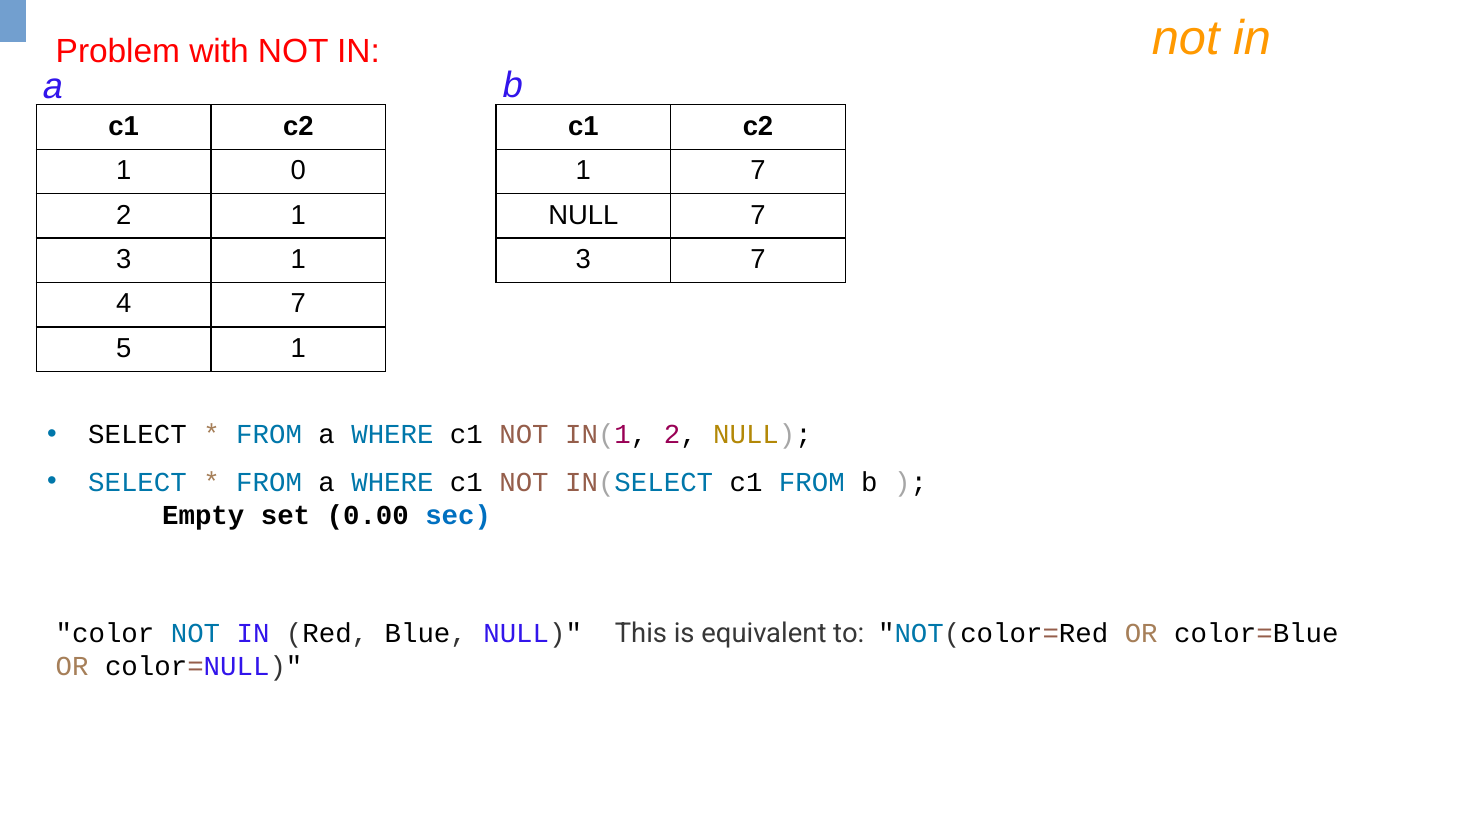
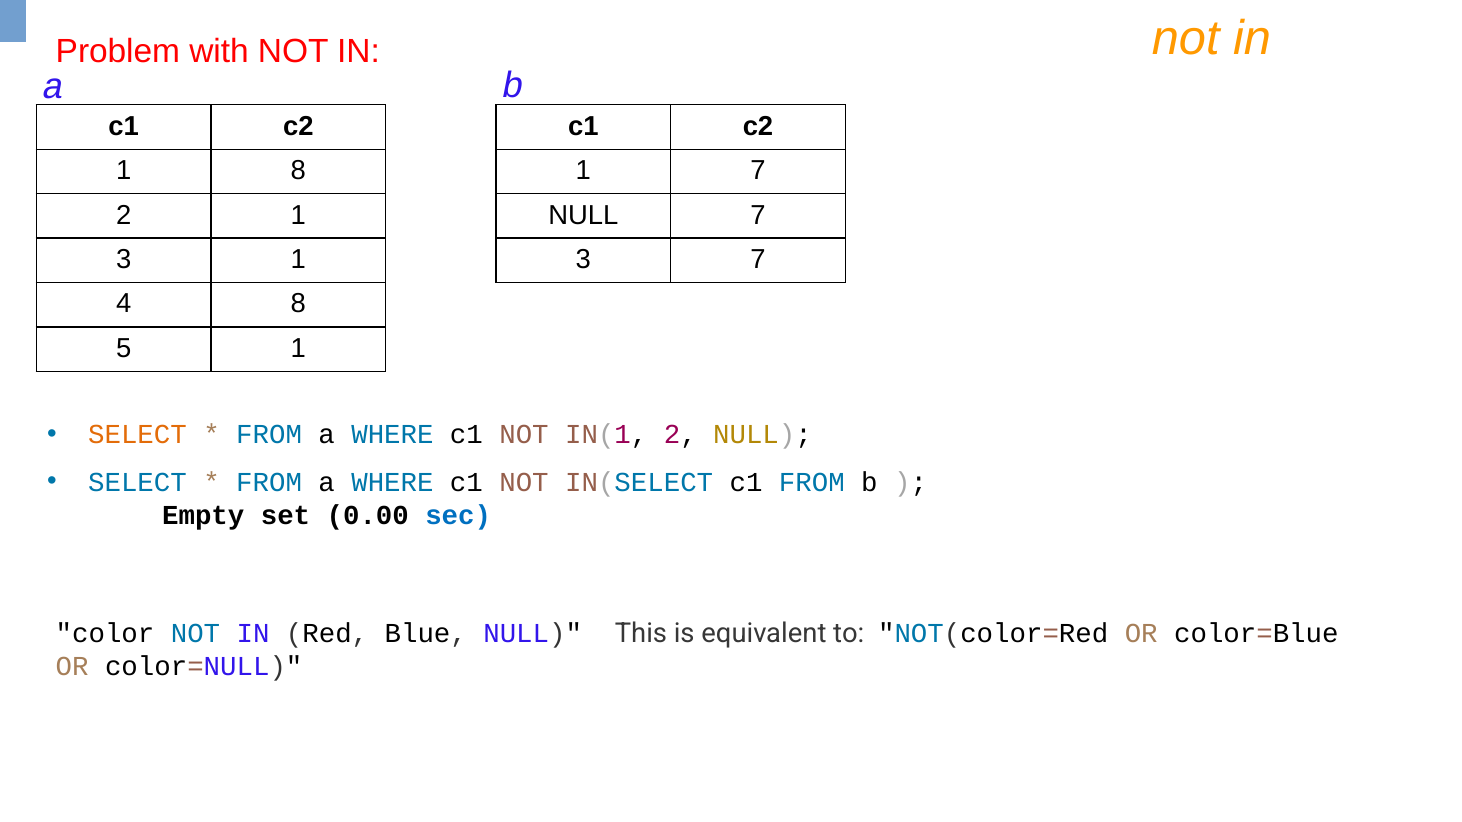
1 0: 0 -> 8 (298, 171)
4 7: 7 -> 8 (298, 304)
SELECT colour: black -> orange (137, 435)
